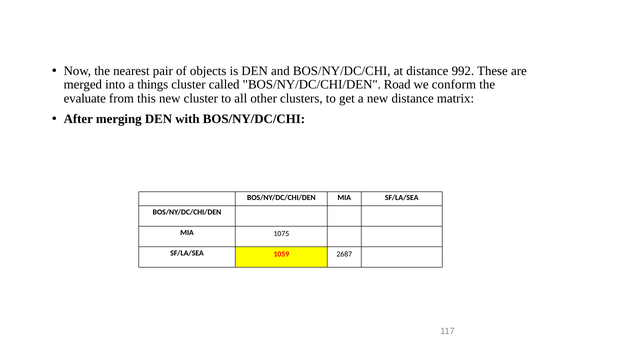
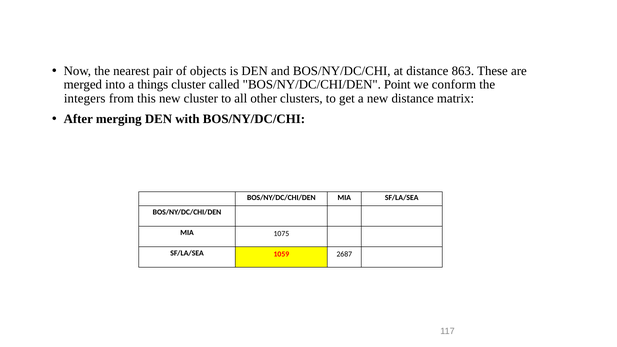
992: 992 -> 863 (463, 71)
Road: Road -> Point (397, 85)
evaluate: evaluate -> integers (85, 99)
